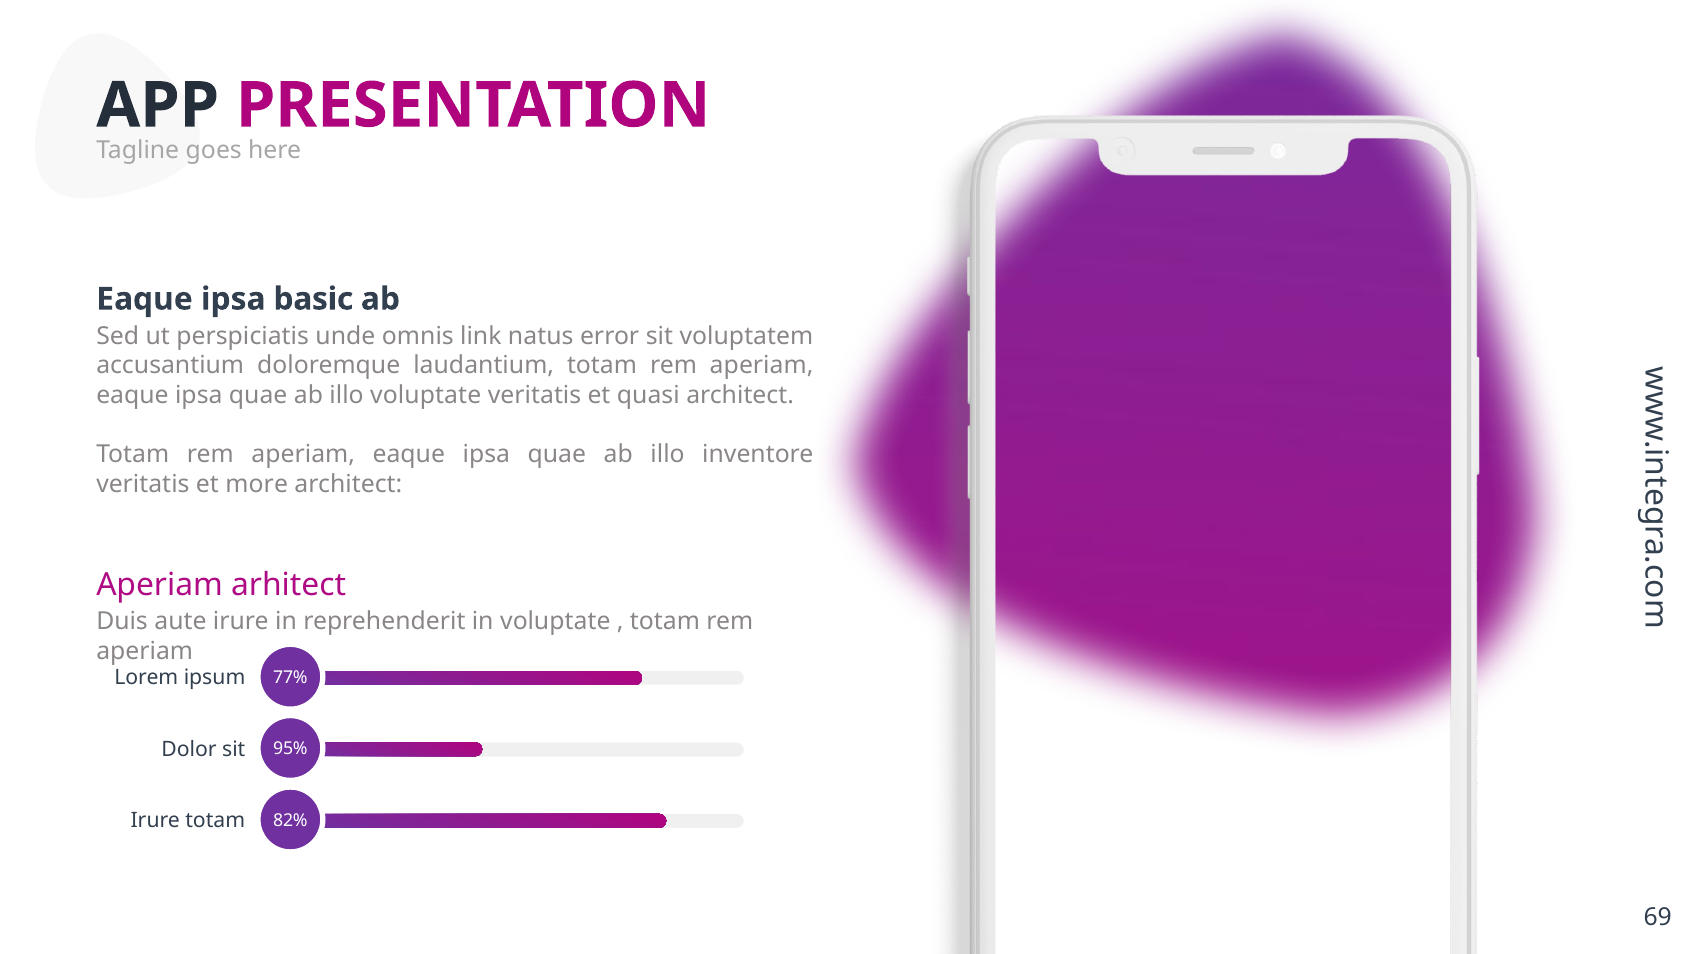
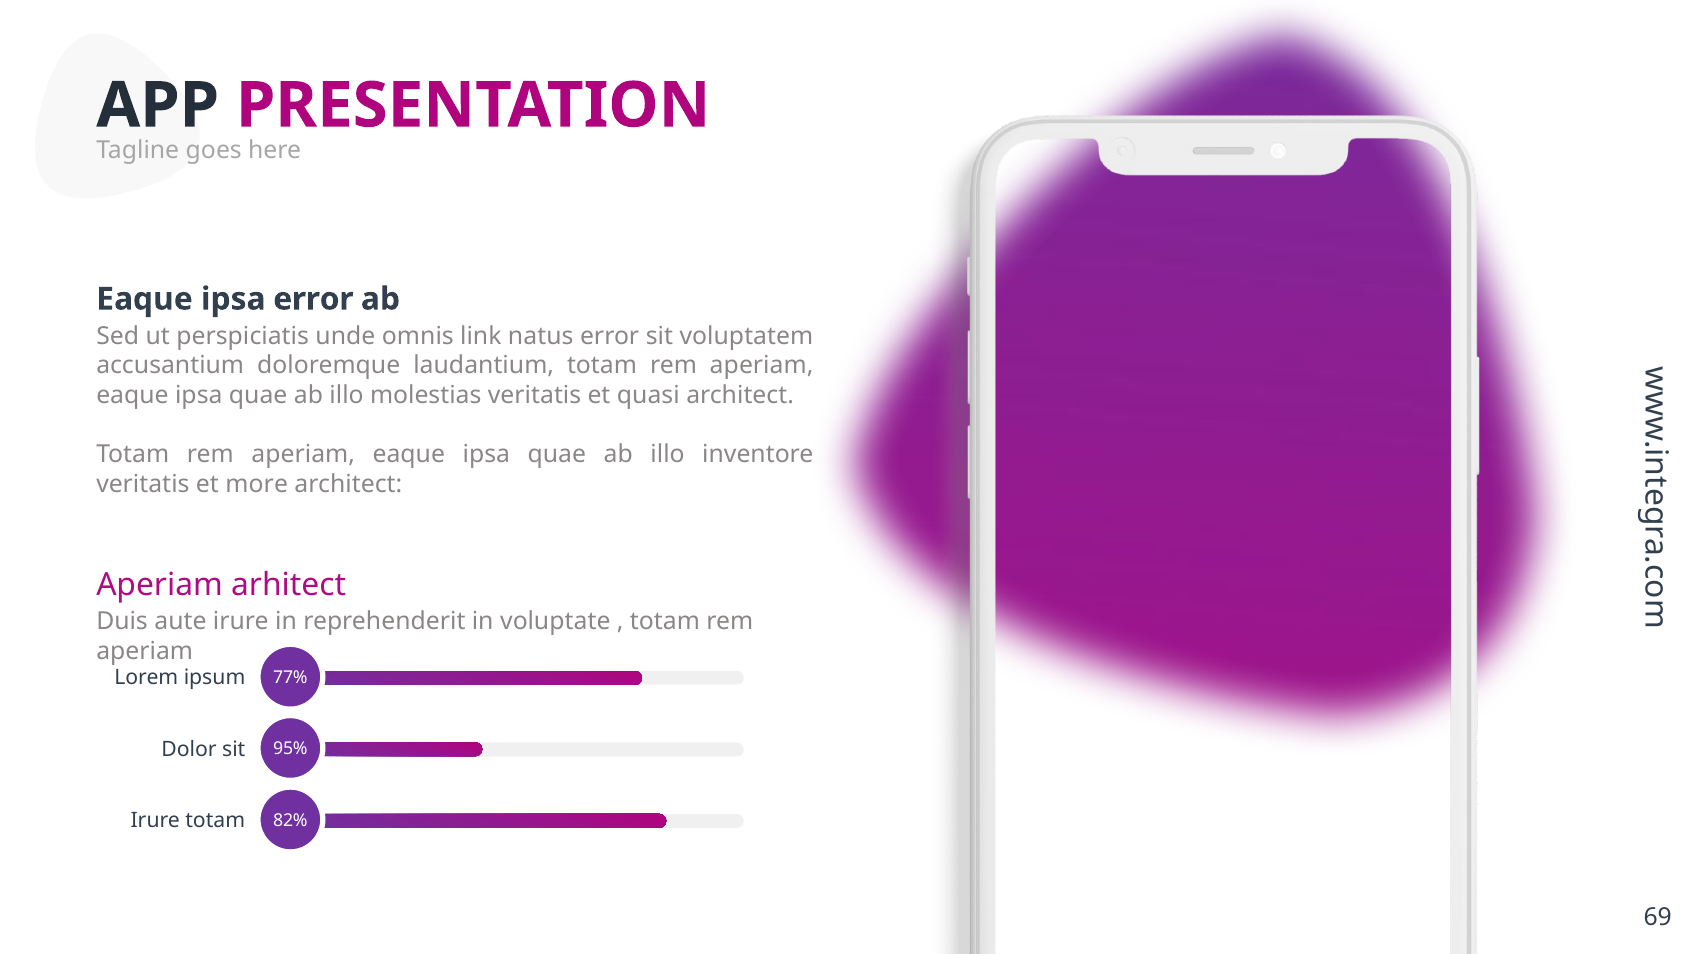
ipsa basic: basic -> error (313, 299)
illo voluptate: voluptate -> molestias (426, 396)
